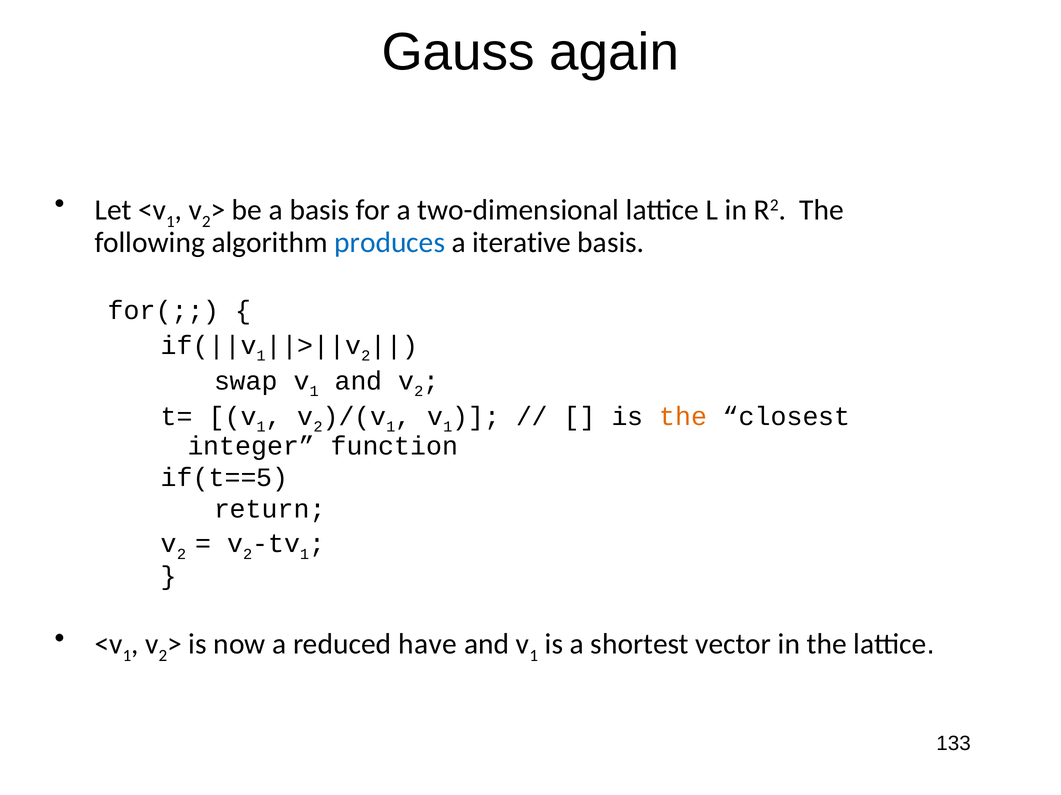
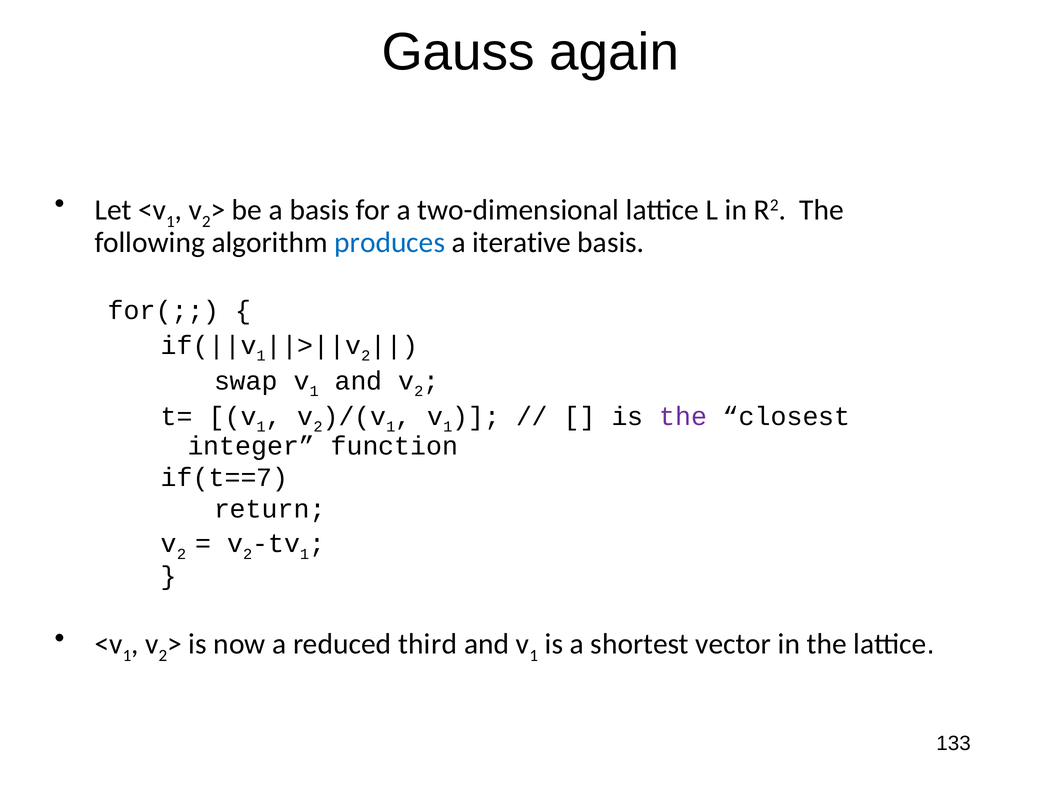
the colour: orange -> purple (683, 417)
if(t==5: if(t==5 -> if(t==7 (225, 478)
have: have -> third (428, 645)
